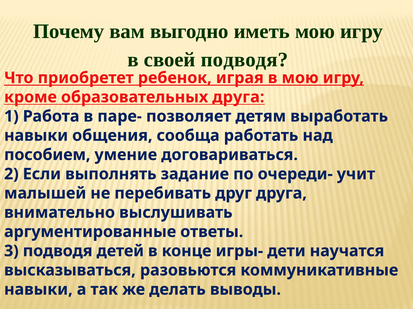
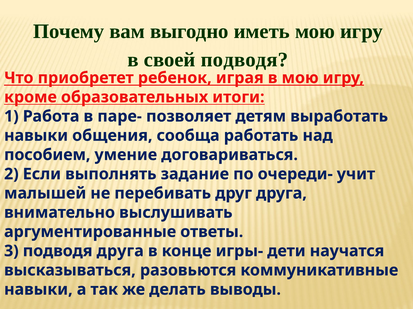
образовательных друга: друга -> итоги (238, 97)
подводя детей: детей -> друга (120, 252)
